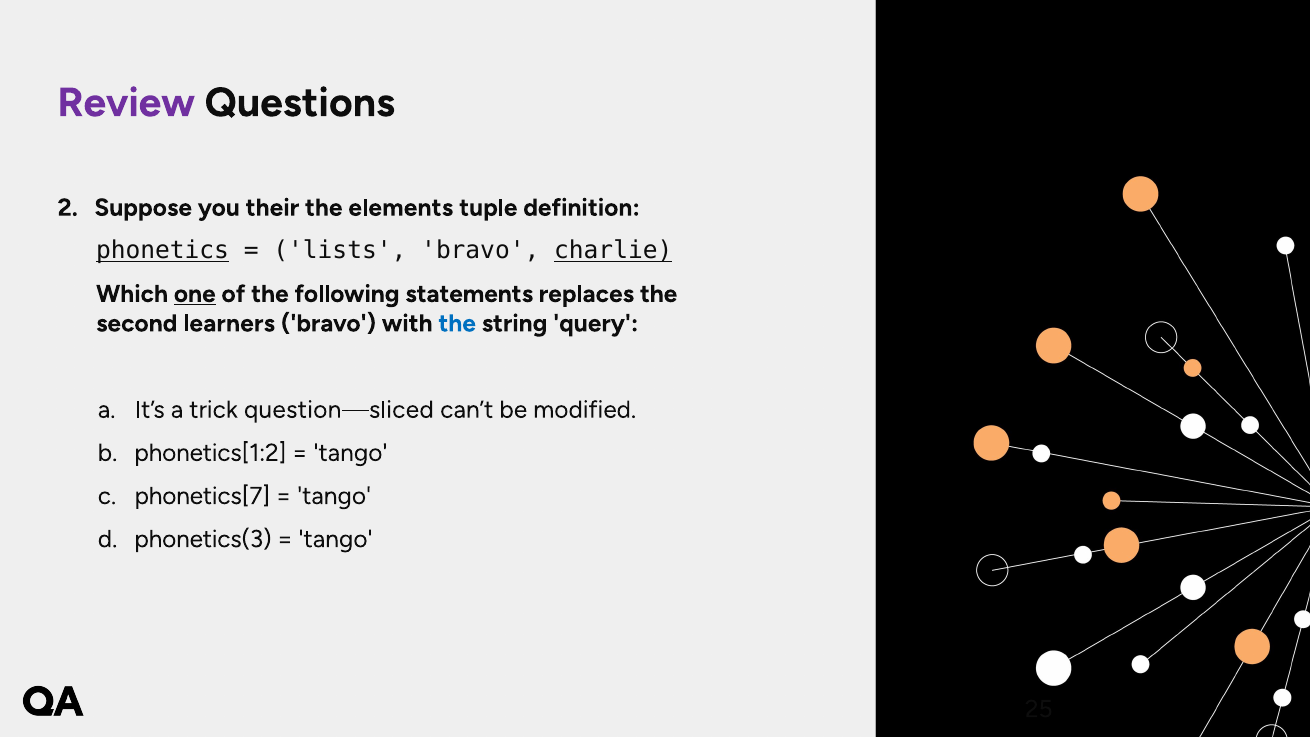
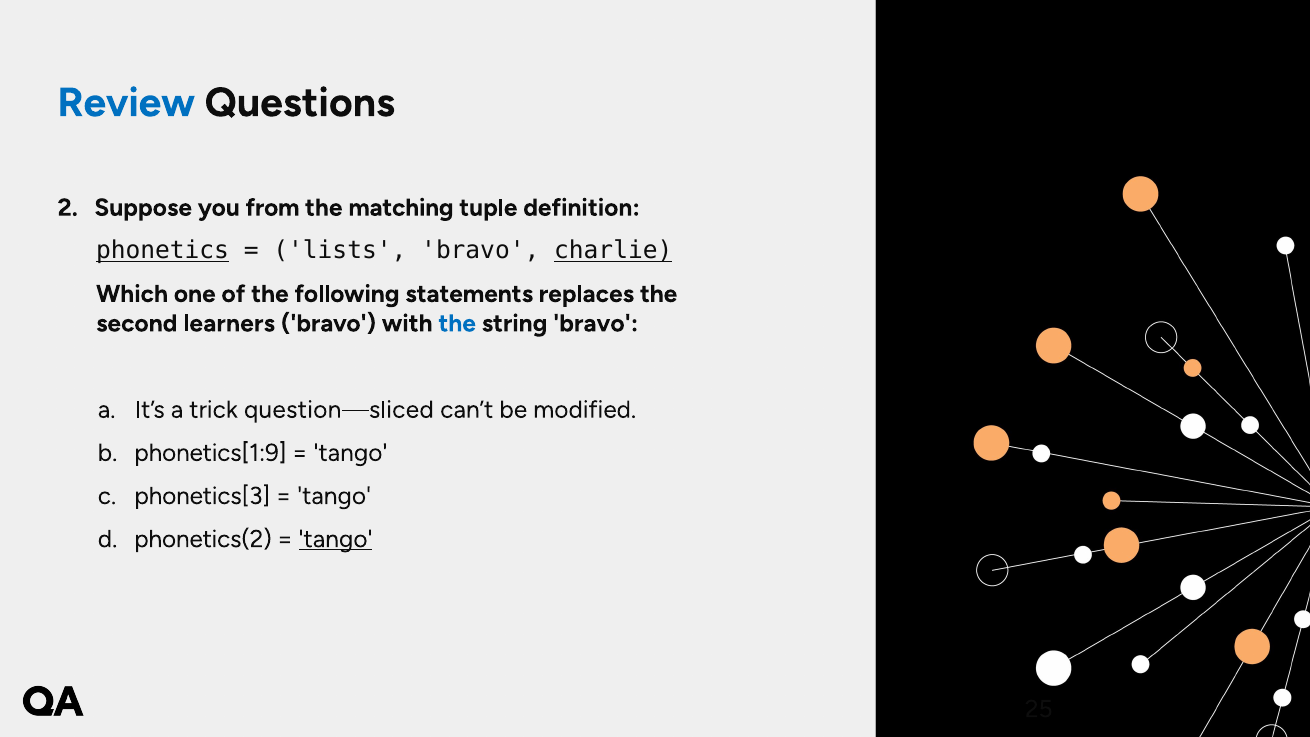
Review colour: purple -> blue (126, 103)
their: their -> from (273, 208)
elements: elements -> matching (401, 208)
one underline: present -> none (195, 294)
string query: query -> bravo (596, 323)
phonetics[1:2: phonetics[1:2 -> phonetics[1:9 (210, 453)
phonetics[7: phonetics[7 -> phonetics[3 (202, 496)
phonetics(3: phonetics(3 -> phonetics(2 (203, 539)
tango underline: none -> present (336, 539)
